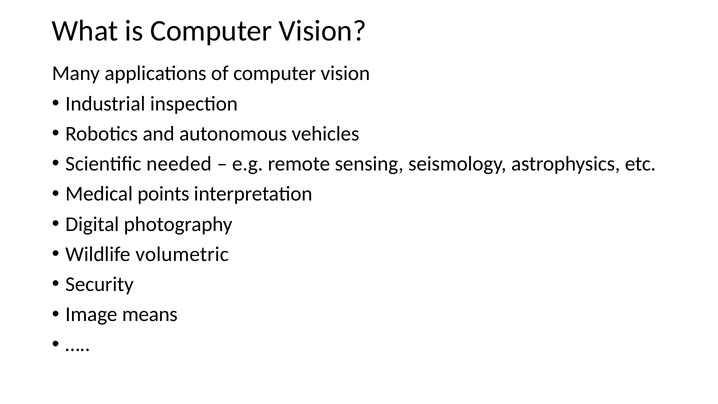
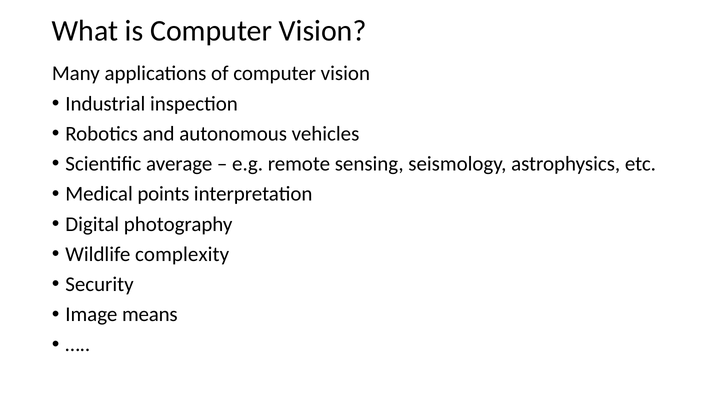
needed: needed -> average (179, 164)
volumetric: volumetric -> complexity (182, 254)
